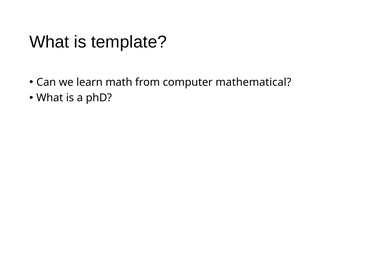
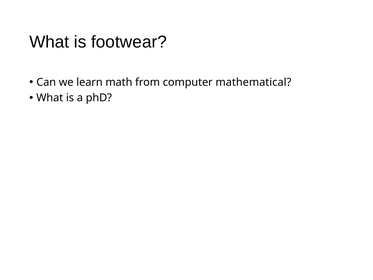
template: template -> footwear (129, 42)
